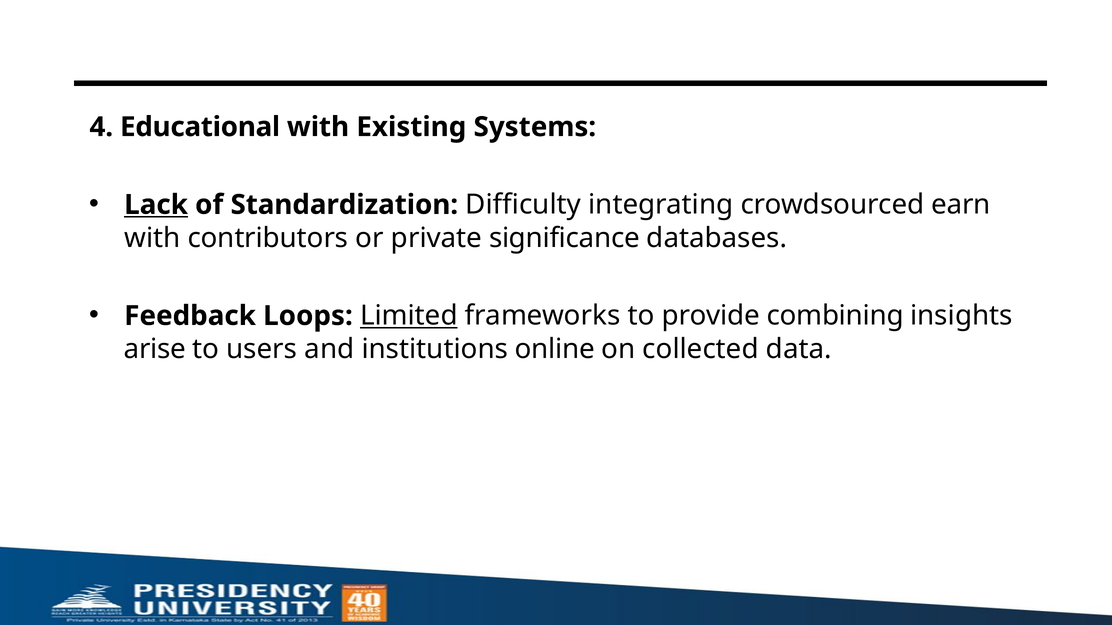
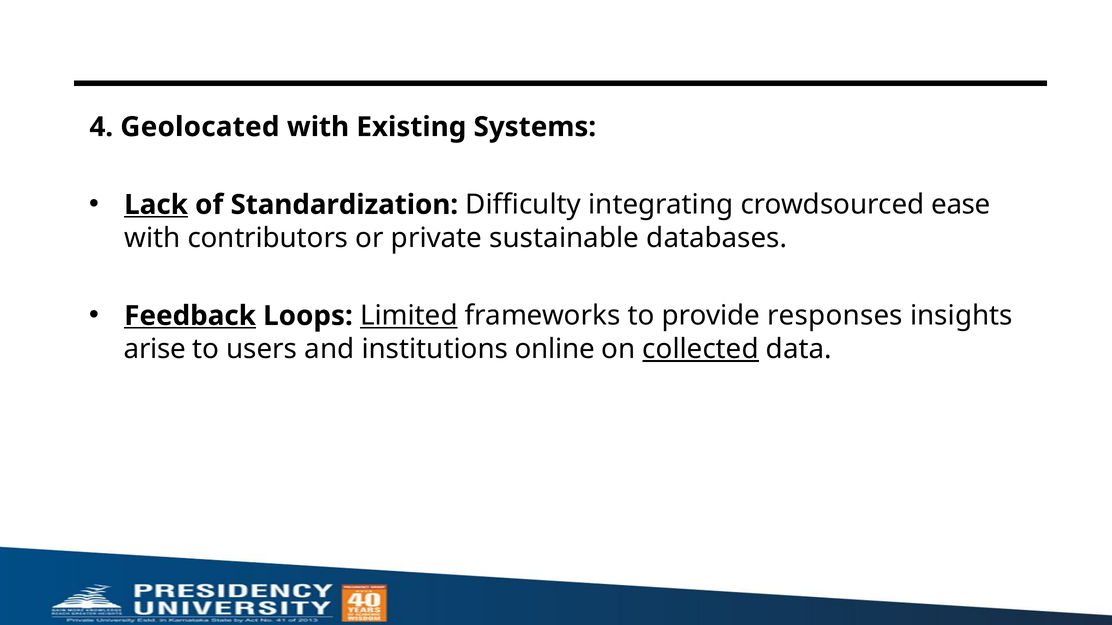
Educational: Educational -> Geolocated (200, 127)
earn: earn -> ease (961, 205)
significance: significance -> sustainable (564, 238)
Feedback underline: none -> present (190, 316)
combining: combining -> responses (835, 316)
collected underline: none -> present (701, 349)
